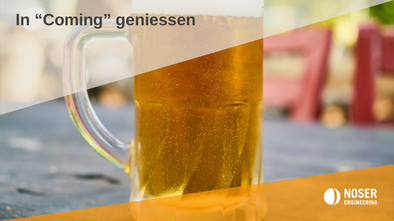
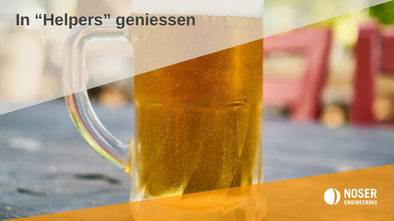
Coming: Coming -> Helpers (73, 20)
